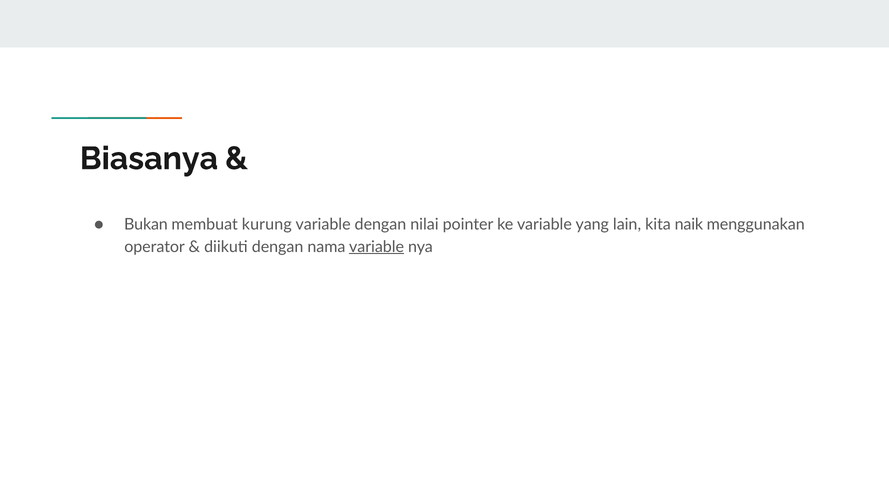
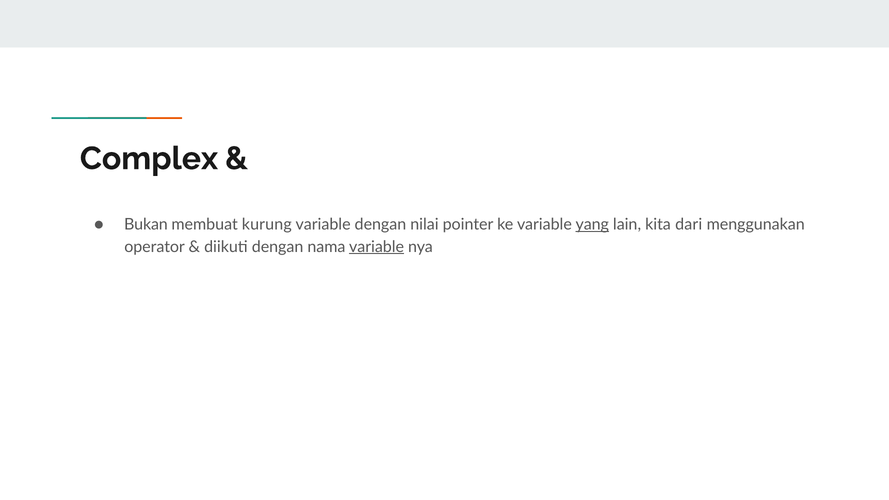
Biasanya: Biasanya -> Complex (149, 159)
yang underline: none -> present (592, 225)
naik: naik -> dari (689, 225)
